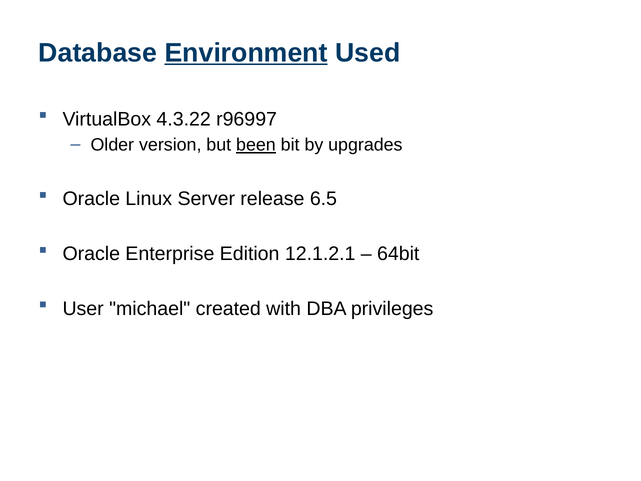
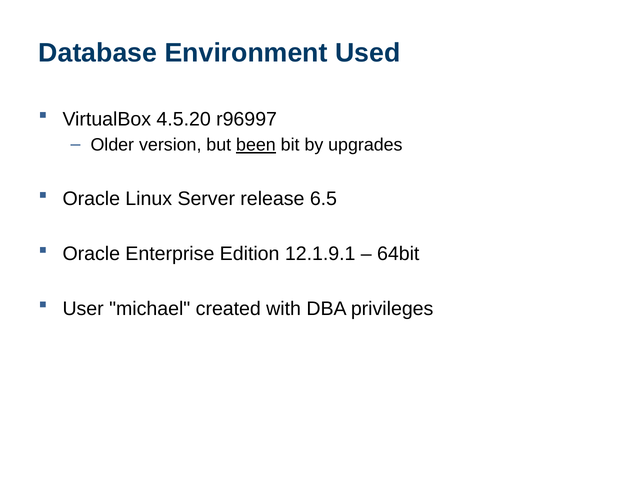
Environment underline: present -> none (246, 53)
4.3.22: 4.3.22 -> 4.5.20 (184, 119)
12.1.2.1: 12.1.2.1 -> 12.1.9.1 (320, 254)
